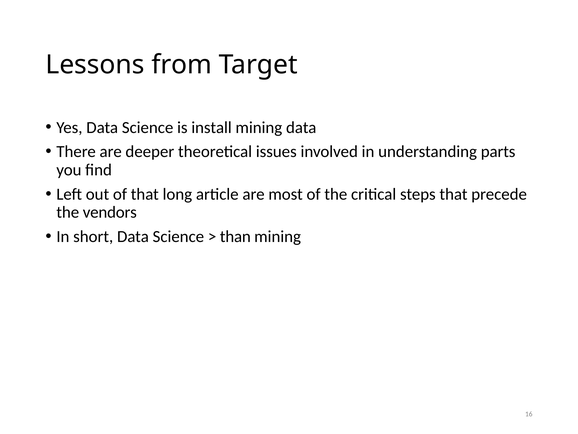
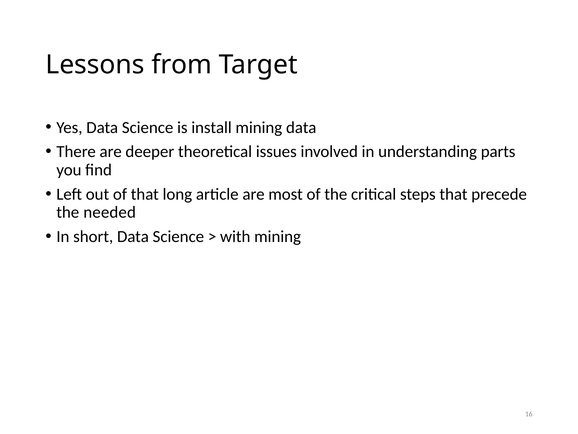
vendors: vendors -> needed (110, 212)
than: than -> with (235, 236)
